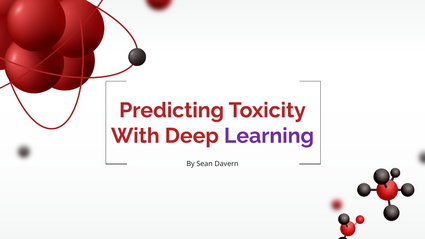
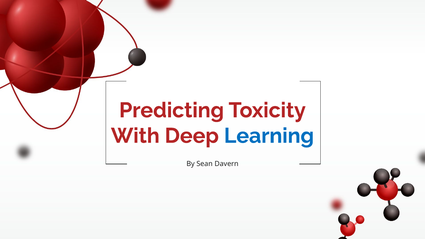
Learning colour: purple -> blue (269, 136)
